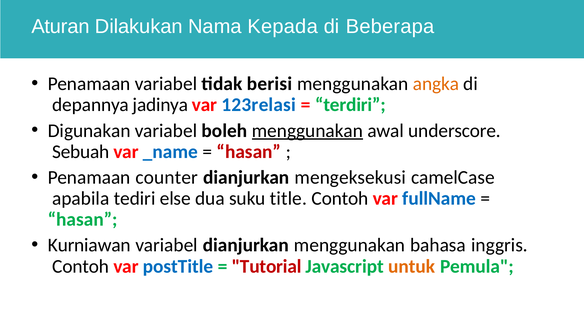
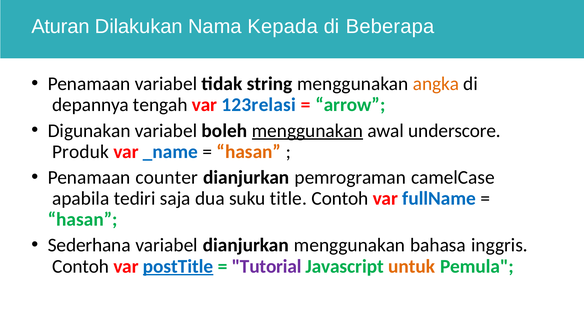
berisi: berisi -> string (270, 84)
jadinya: jadinya -> tengah (160, 105)
terdiri: terdiri -> arrow (350, 105)
Sebuah: Sebuah -> Produk (81, 152)
hasan colour: red -> orange (249, 152)
mengeksekusi: mengeksekusi -> pemrograman (350, 177)
else: else -> saja (175, 198)
Kurniawan: Kurniawan -> Sederhana (89, 245)
postTitle underline: none -> present (178, 266)
Tutorial colour: red -> purple (267, 266)
